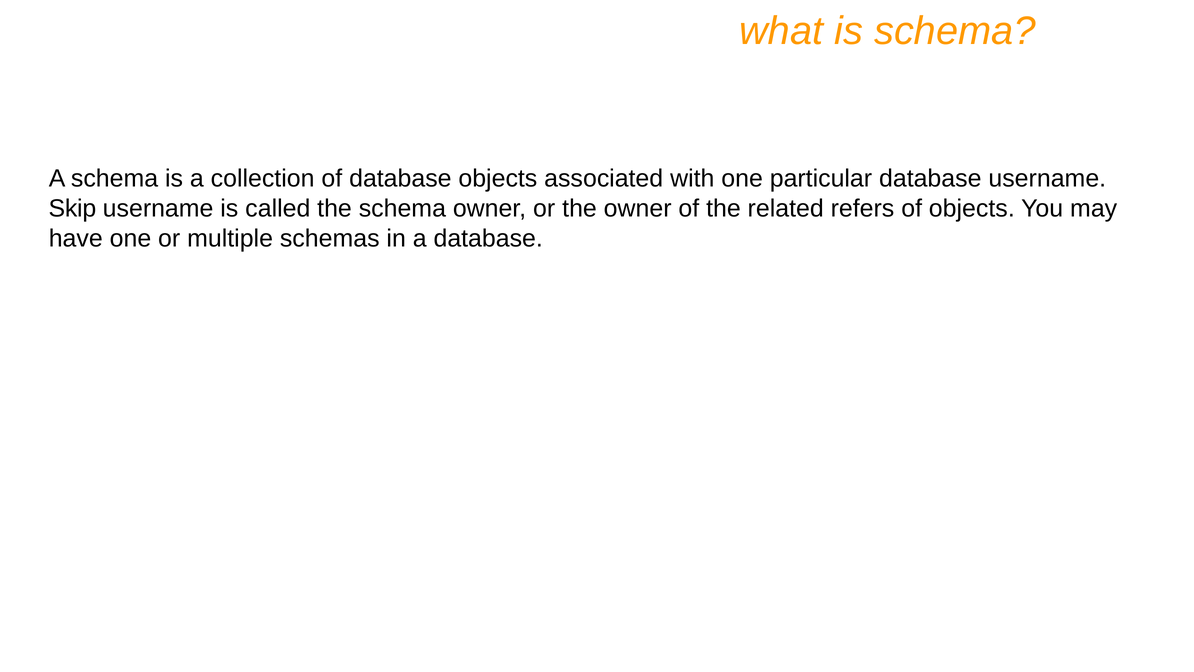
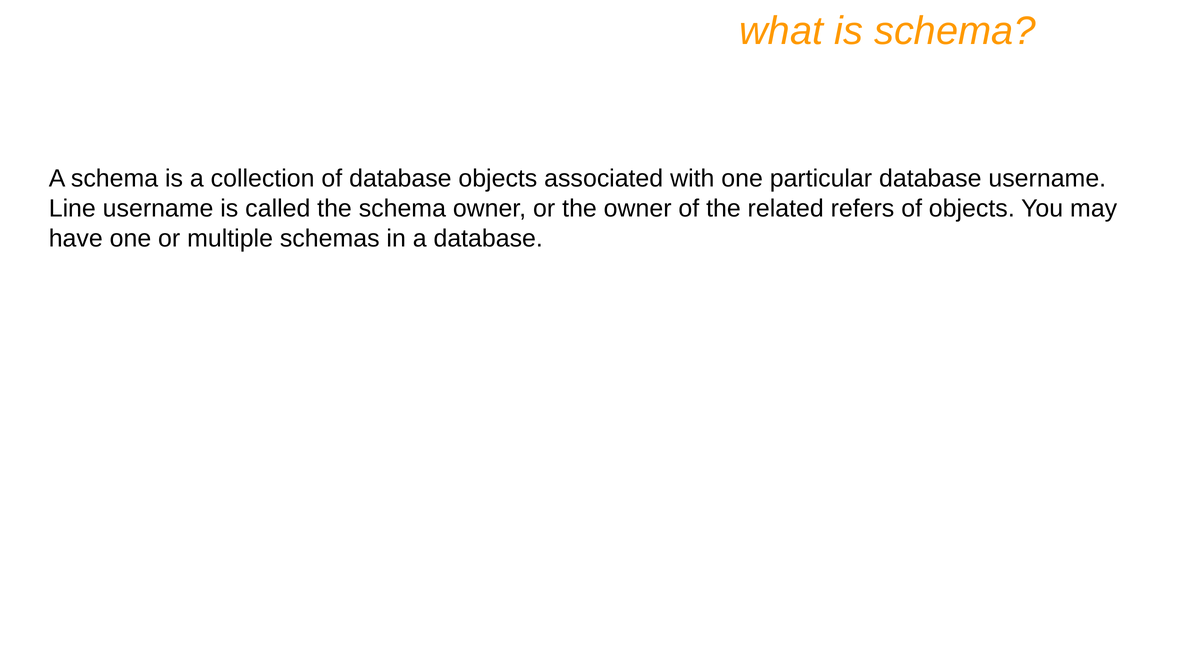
Skip: Skip -> Line (72, 208)
